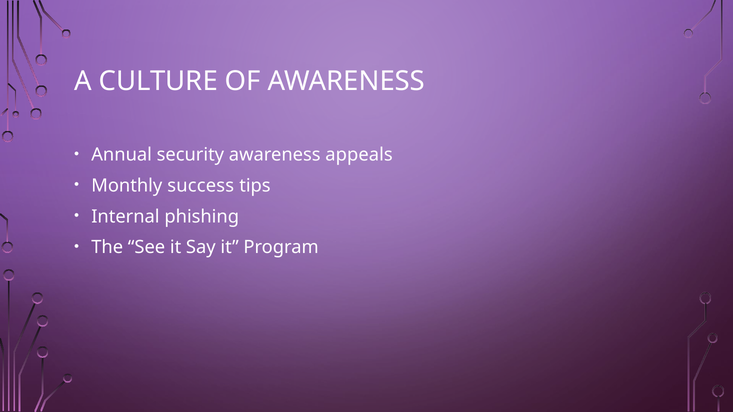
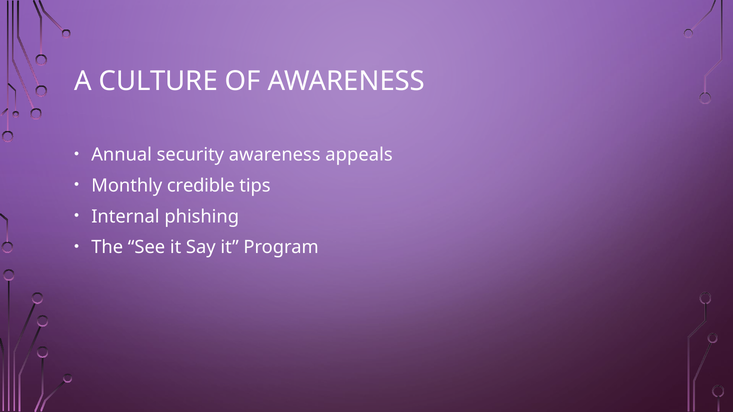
success: success -> credible (201, 186)
